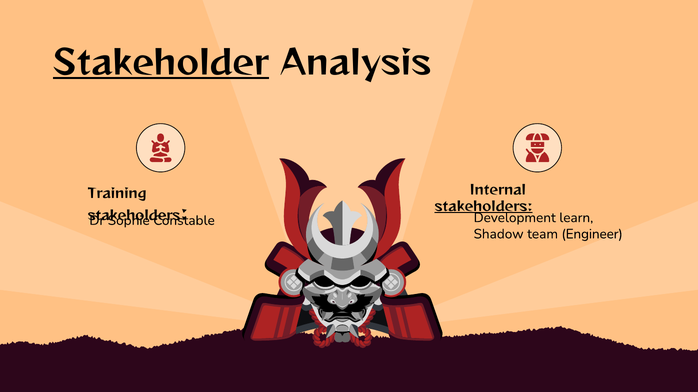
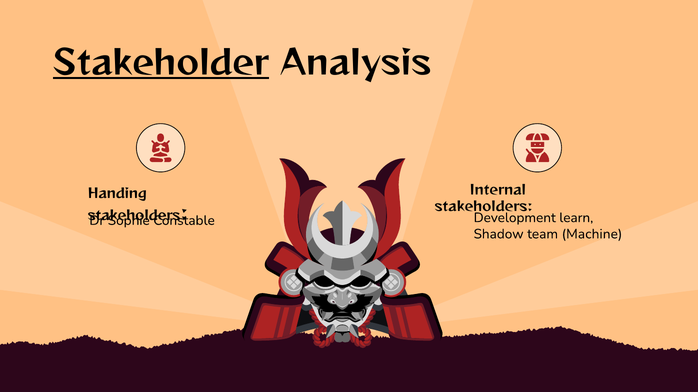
Training: Training -> Handing (117, 194)
stakeholders underline: present -> none (484, 207)
Engineer: Engineer -> Machine (592, 234)
